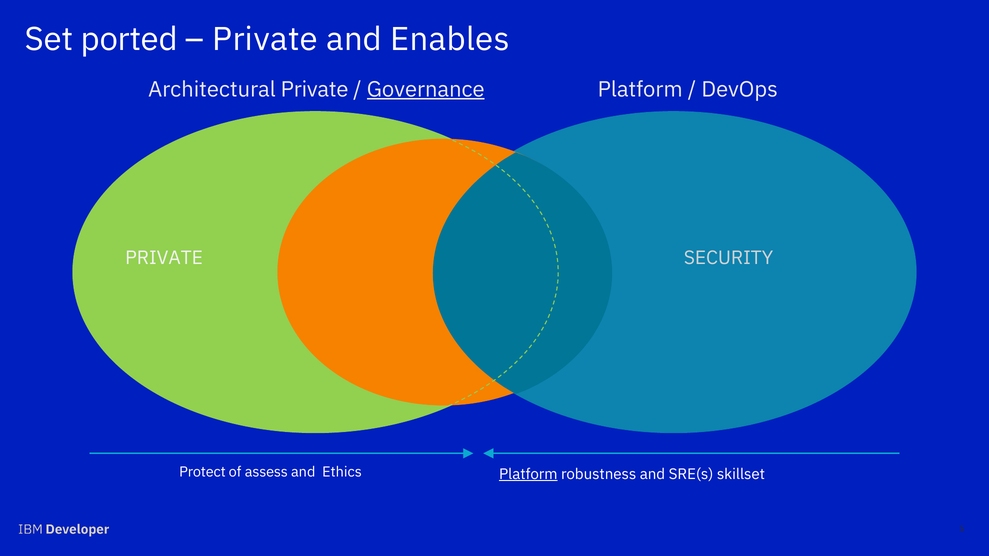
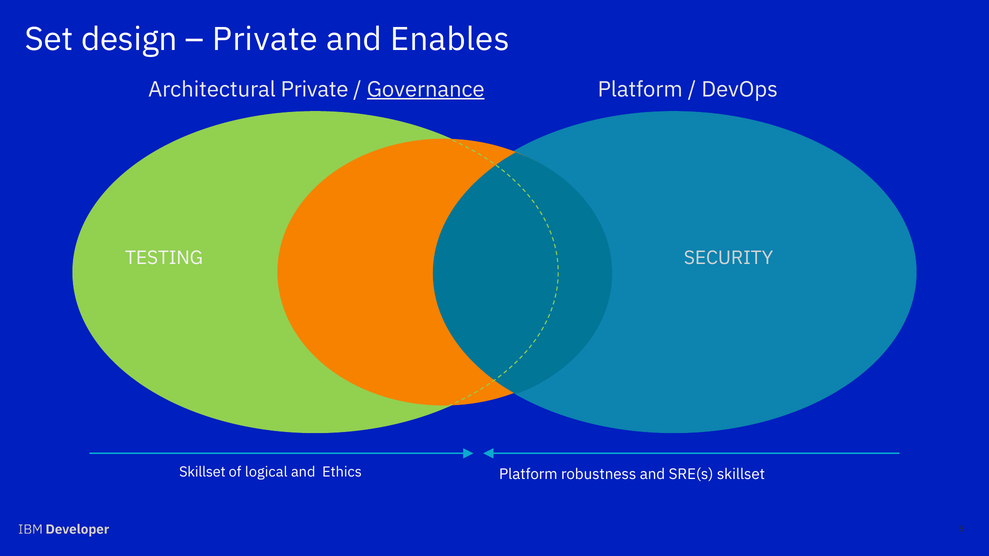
ported: ported -> design (129, 39)
PRIVATE: PRIVATE -> TESTING (164, 258)
Protect: Protect -> Skillset (202, 472)
assess: assess -> logical (266, 472)
Platform underline: present -> none (528, 474)
